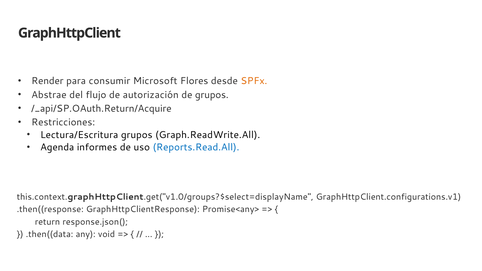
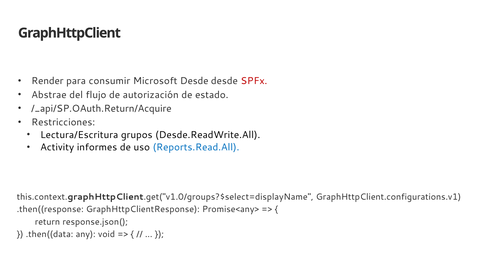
Microsoft Flores: Flores -> Desde (194, 81)
SPFx colour: orange -> red (254, 81)
de grupos: grupos -> estado (212, 95)
Graph.ReadWrite.All: Graph.ReadWrite.All -> Desde.ReadWrite.All (208, 135)
Agenda: Agenda -> Activity (57, 147)
